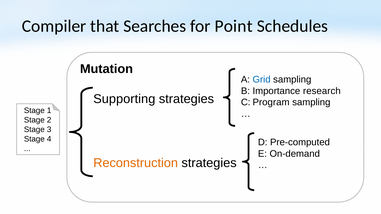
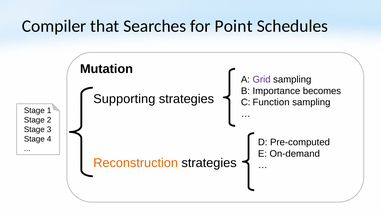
Grid colour: blue -> purple (262, 80)
research: research -> becomes (322, 91)
Program: Program -> Function (271, 102)
